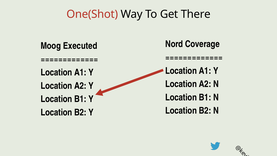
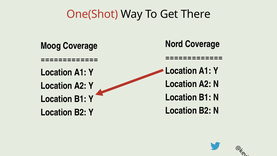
Moog Executed: Executed -> Coverage (80, 46)
